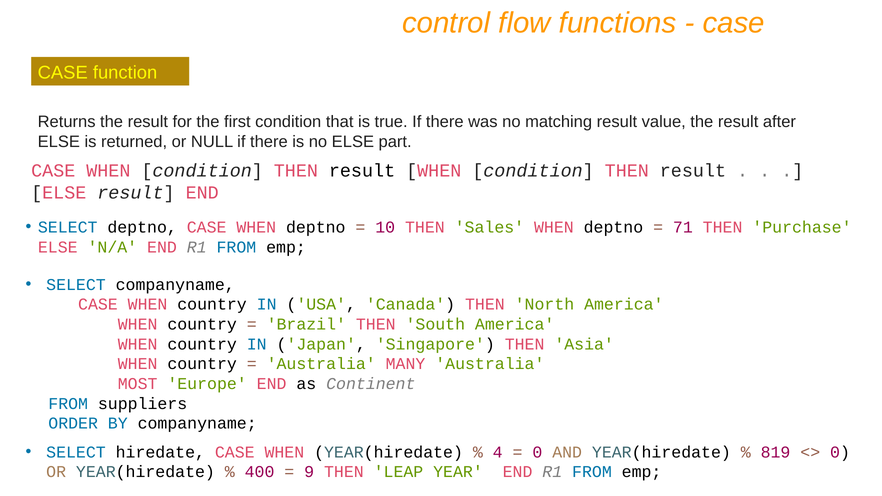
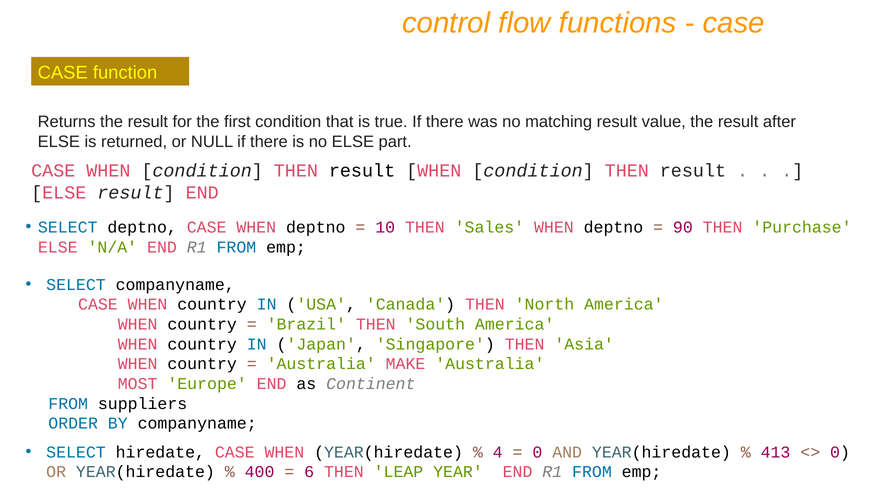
71: 71 -> 90 (683, 227)
MANY: MANY -> MAKE (406, 364)
819: 819 -> 413 (776, 452)
9: 9 -> 6 (309, 472)
